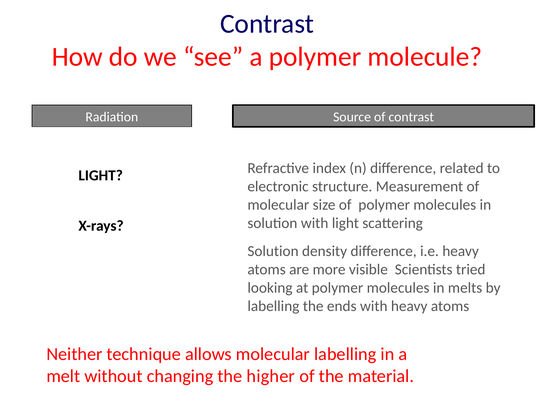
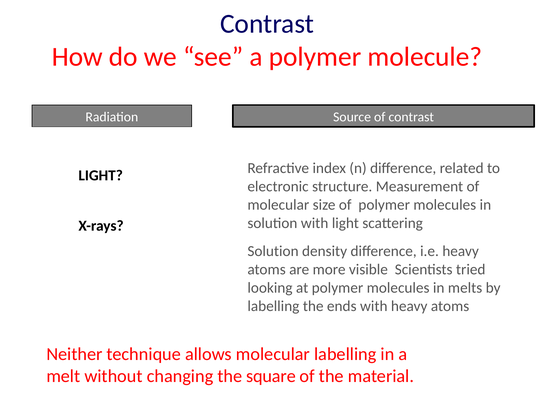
higher: higher -> square (271, 376)
